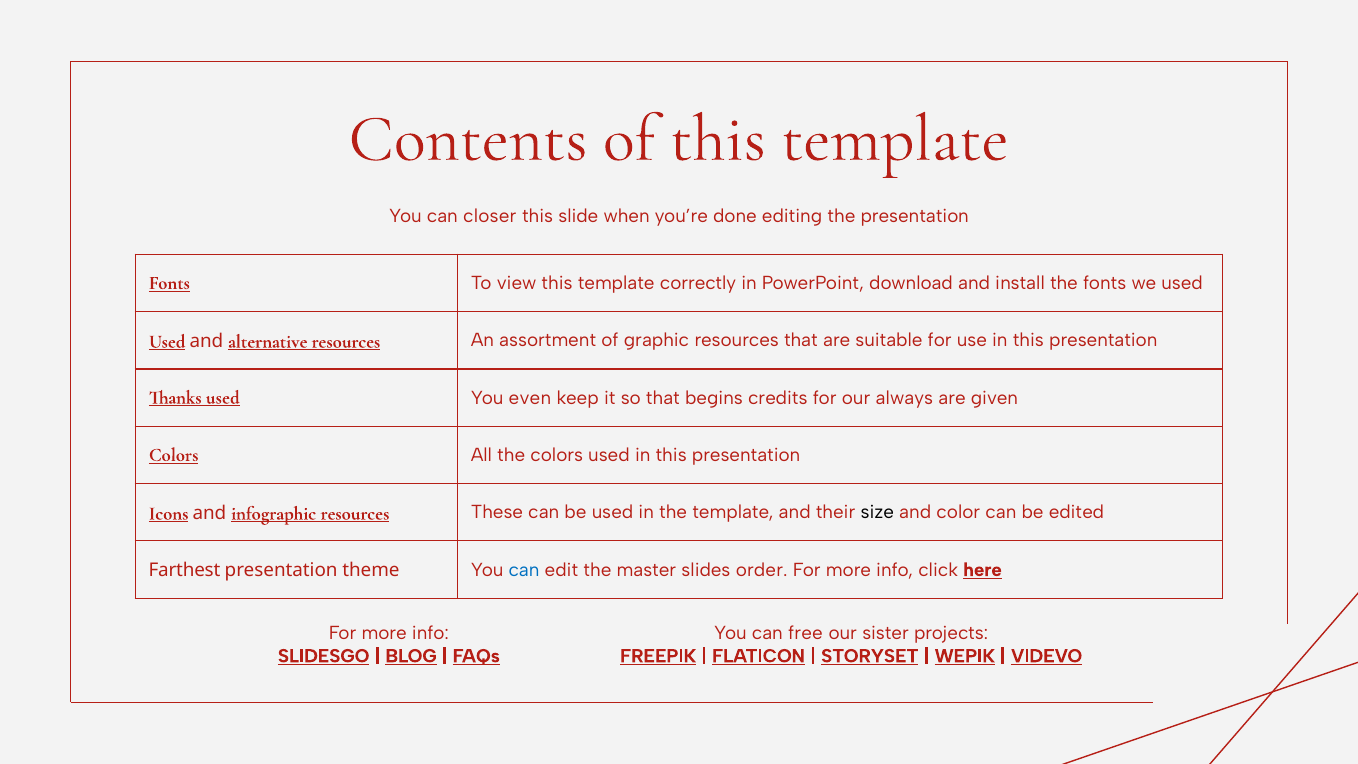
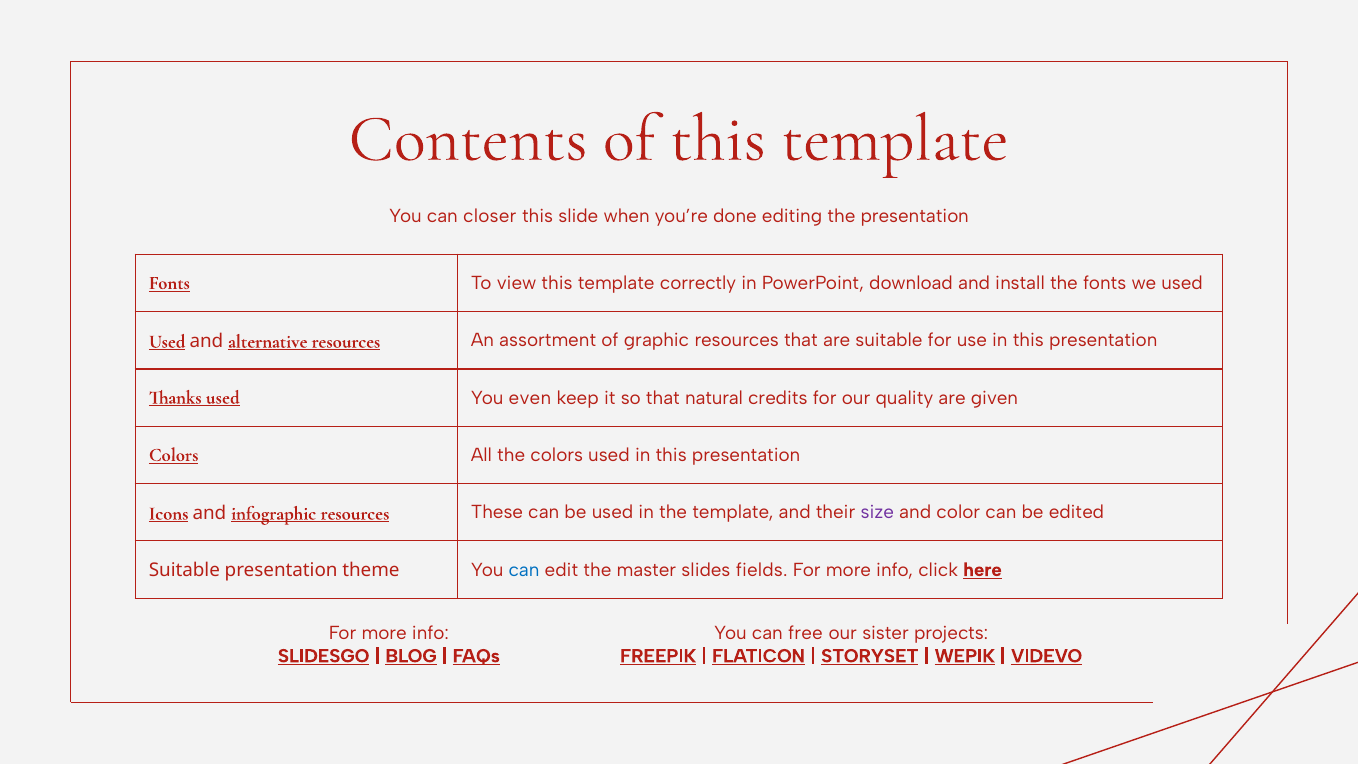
begins: begins -> natural (714, 398)
always: always -> quality (904, 398)
size colour: black -> purple (877, 512)
Farthest: Farthest -> Suitable (184, 571)
order: order -> fields (762, 570)
